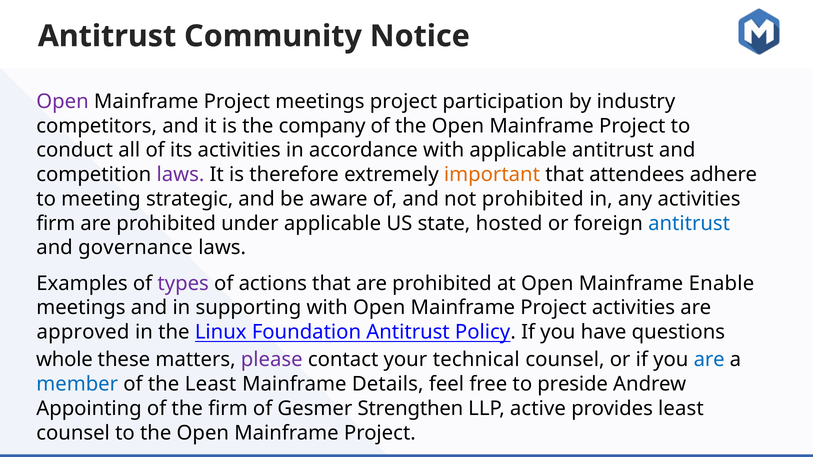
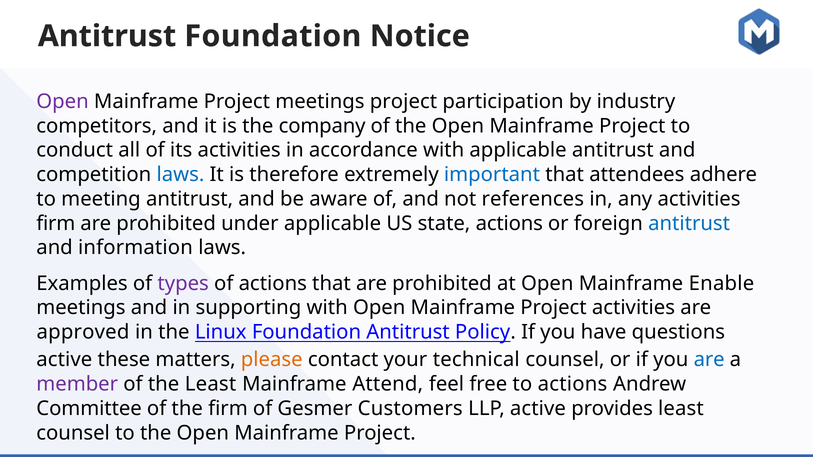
Antitrust Community: Community -> Foundation (273, 36)
laws colour: purple -> blue (180, 175)
important colour: orange -> blue (492, 175)
meeting strategic: strategic -> antitrust (190, 199)
not prohibited: prohibited -> references (533, 199)
state hosted: hosted -> actions (509, 224)
governance: governance -> information (135, 248)
whole: whole -> active (64, 360)
please colour: purple -> orange (272, 360)
member colour: blue -> purple (77, 384)
Details: Details -> Attend (388, 384)
to preside: preside -> actions (572, 384)
Appointing: Appointing -> Committee (89, 409)
Strengthen: Strengthen -> Customers (410, 409)
